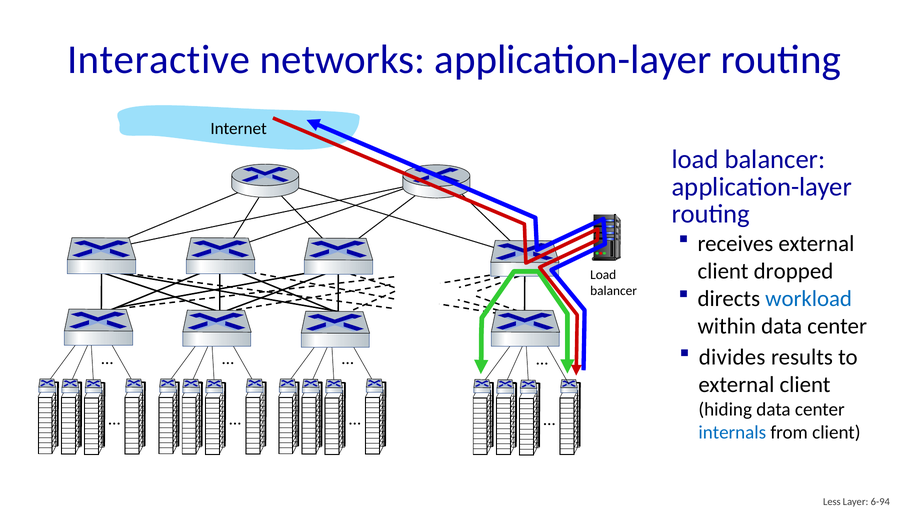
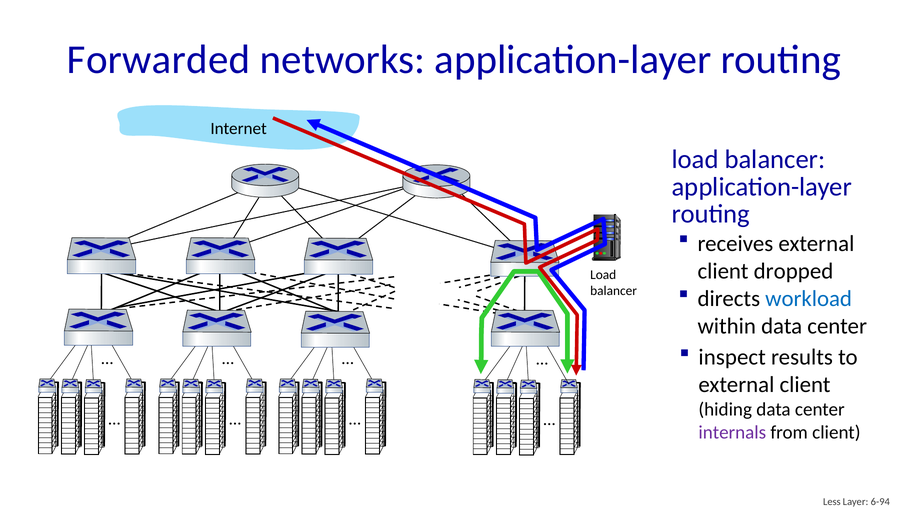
Interactive: Interactive -> Forwarded (159, 60)
divides: divides -> inspect (732, 357)
internals colour: blue -> purple (732, 432)
